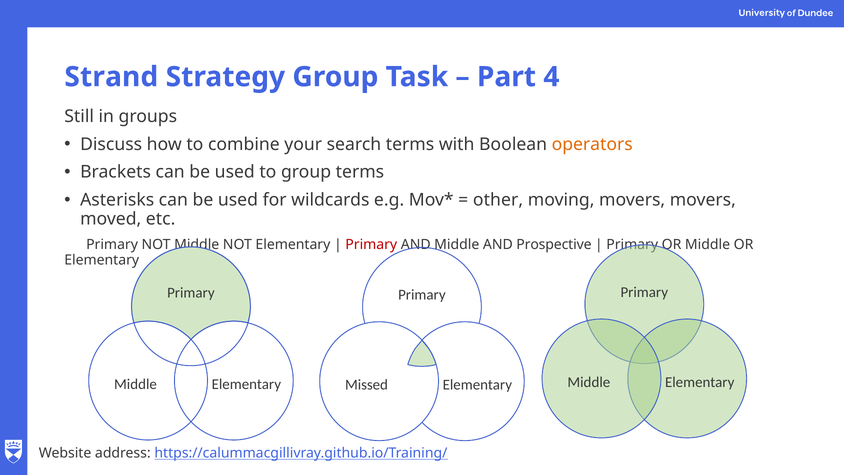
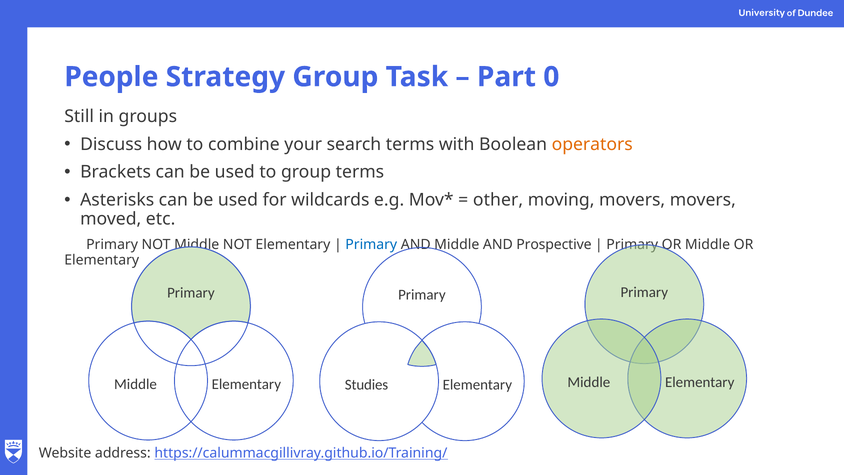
Strand: Strand -> People (111, 77)
4: 4 -> 0 (551, 77)
Primary colour: red -> blue (371, 245)
Missed: Missed -> Studies (367, 385)
